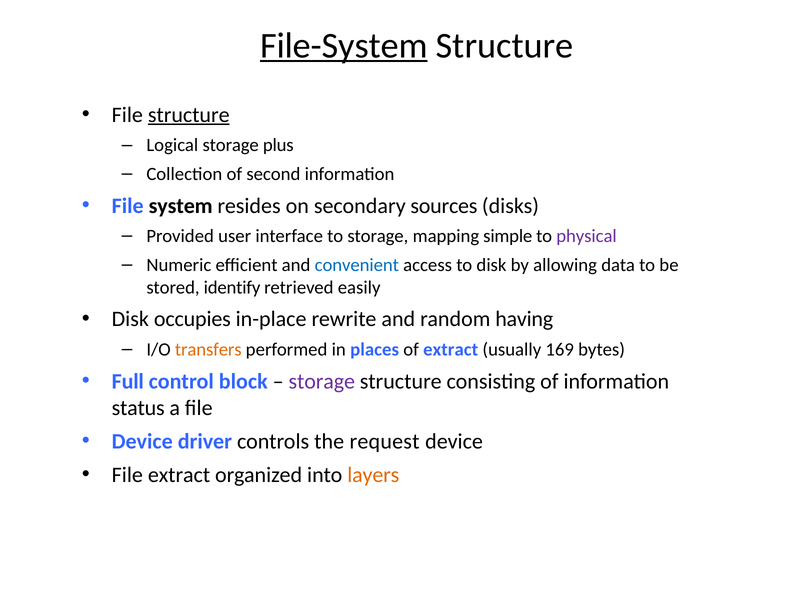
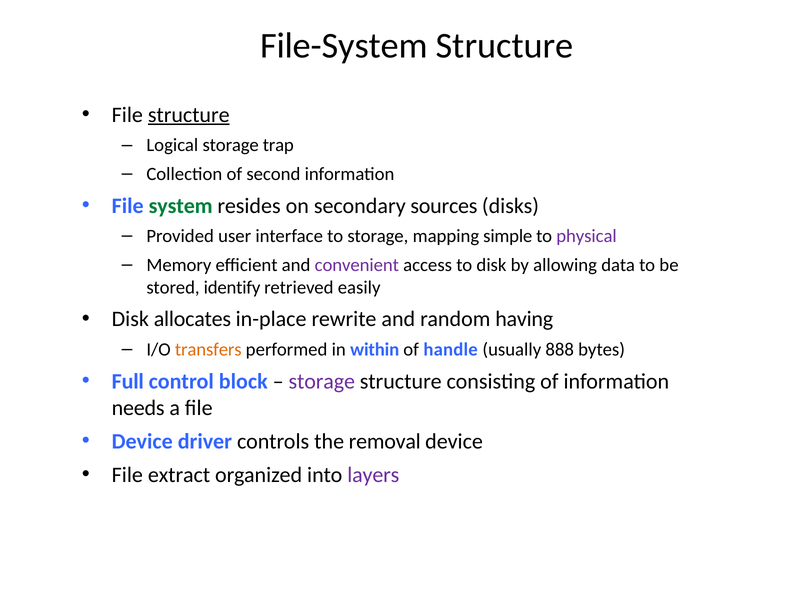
File-System underline: present -> none (344, 45)
plus: plus -> trap (278, 145)
system colour: black -> green (181, 206)
Numeric: Numeric -> Memory (179, 265)
convenient colour: blue -> purple (357, 265)
occupies: occupies -> allocates (192, 319)
places: places -> within (375, 349)
of extract: extract -> handle (451, 349)
169: 169 -> 888 (560, 349)
status: status -> needs (138, 408)
request: request -> removal (385, 441)
layers colour: orange -> purple (373, 475)
